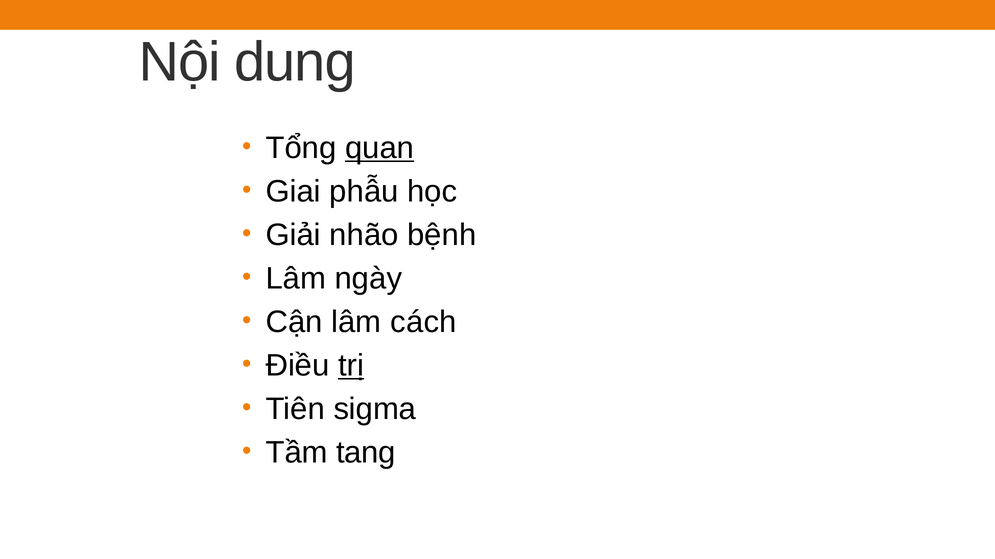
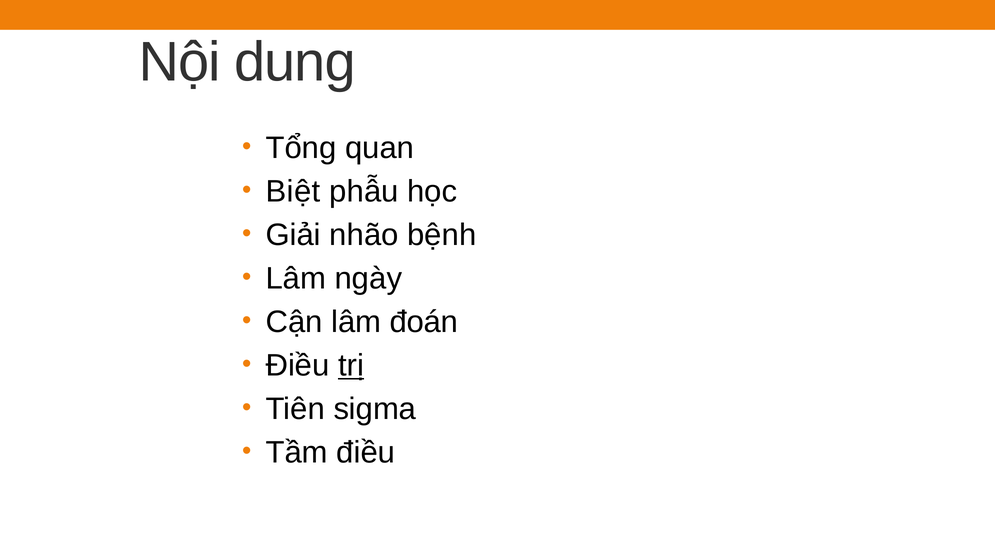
quan underline: present -> none (380, 148)
Giai: Giai -> Biệt (293, 192)
cách: cách -> đoán (424, 322)
Tầm tang: tang -> điều (366, 453)
